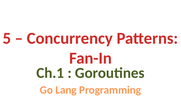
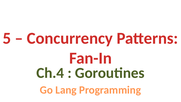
Ch.1: Ch.1 -> Ch.4 (50, 73)
